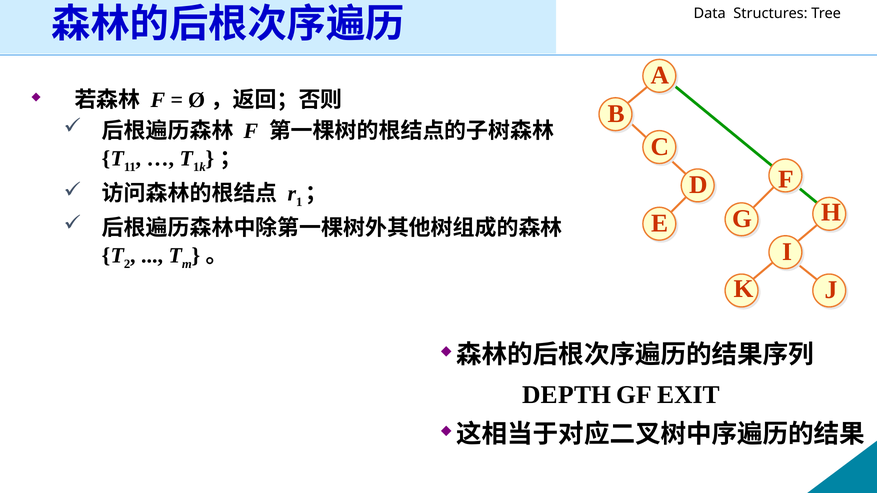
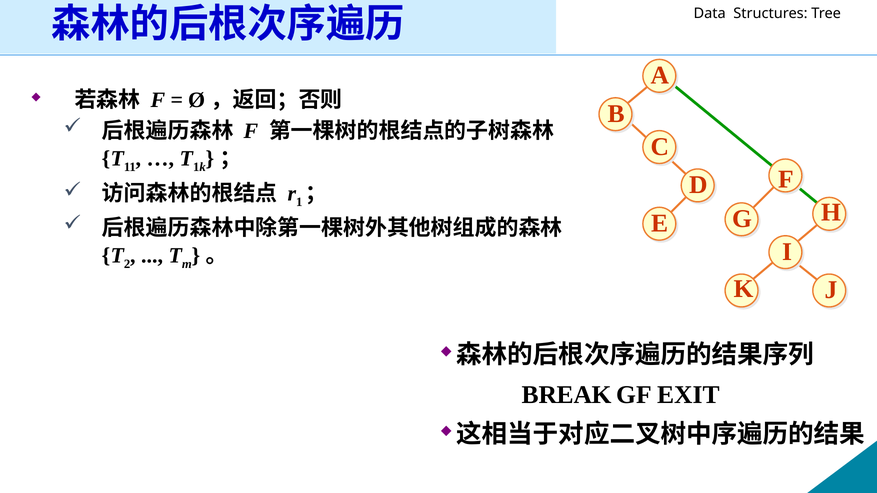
DEPTH: DEPTH -> BREAK (567, 395)
